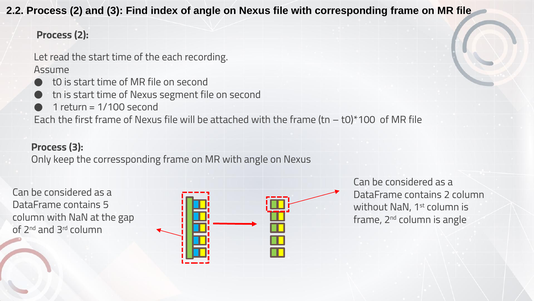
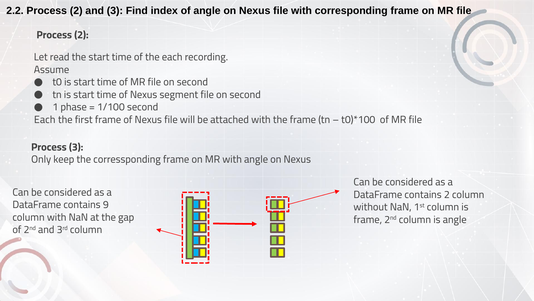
return: return -> phase (74, 107)
5: 5 -> 9 (106, 204)
